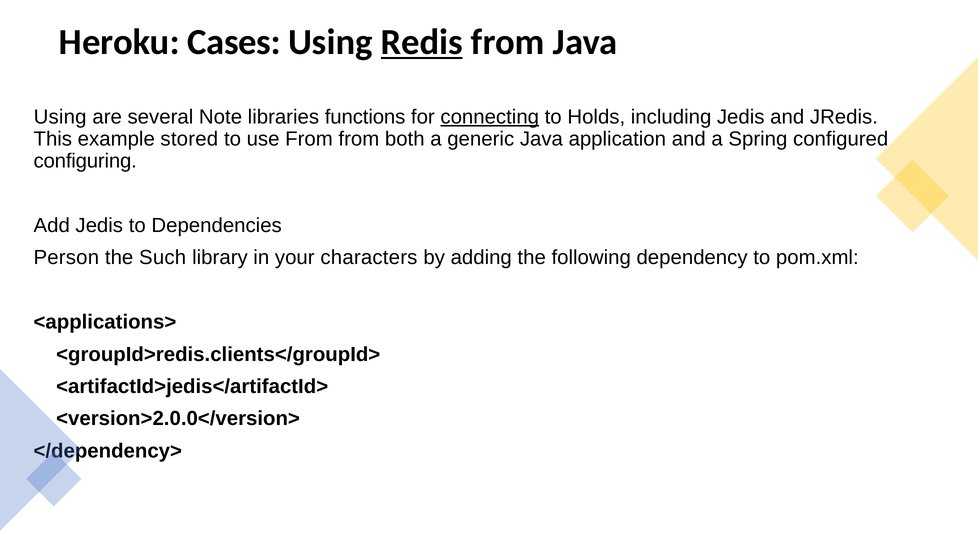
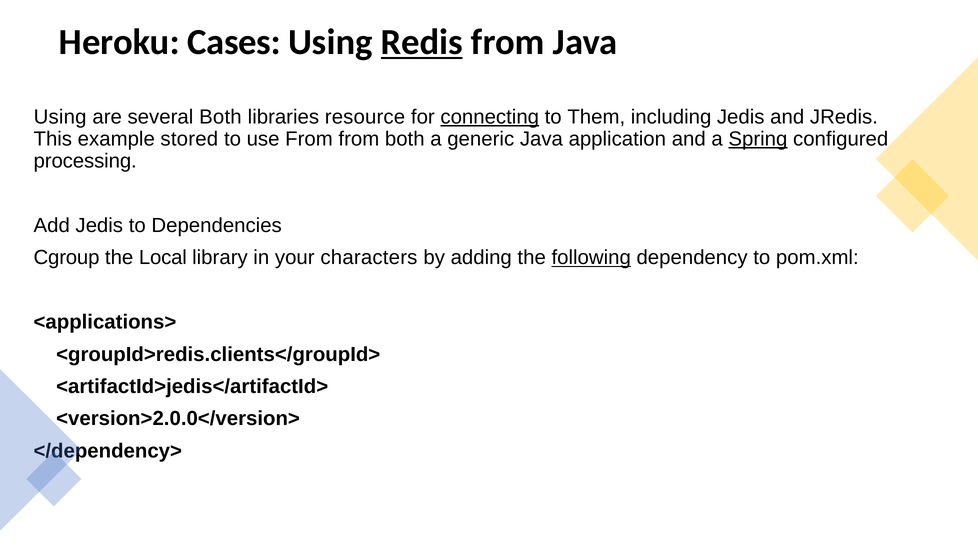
several Note: Note -> Both (220, 117)
functions: functions -> resource (365, 117)
Holds: Holds -> Them (596, 117)
Spring underline: none -> present (758, 139)
configuring: configuring -> processing (85, 161)
Person: Person -> Cgroup (67, 258)
Such: Such -> Local (163, 258)
following underline: none -> present (591, 258)
